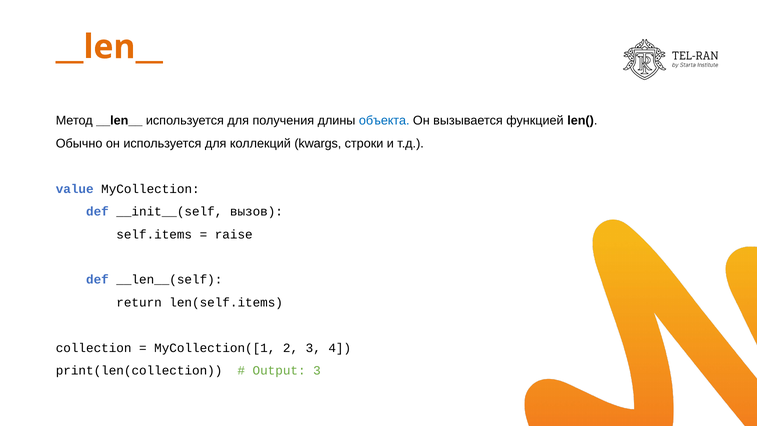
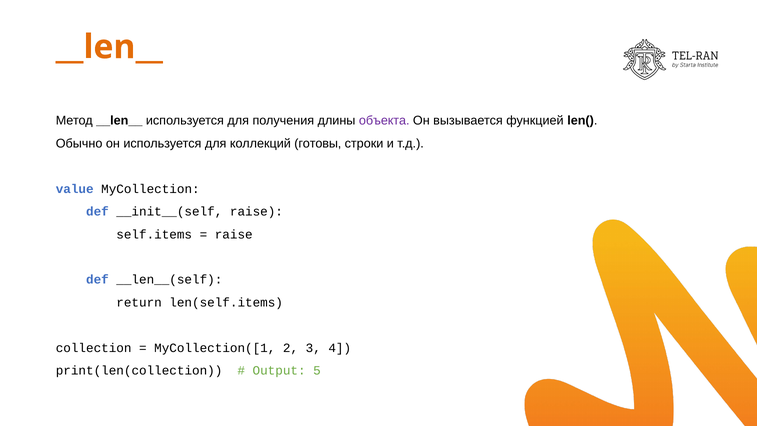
объекта colour: blue -> purple (384, 121)
kwargs: kwargs -> готовы (318, 143)
__init__(self вызов: вызов -> raise (256, 212)
Output 3: 3 -> 5 (317, 371)
